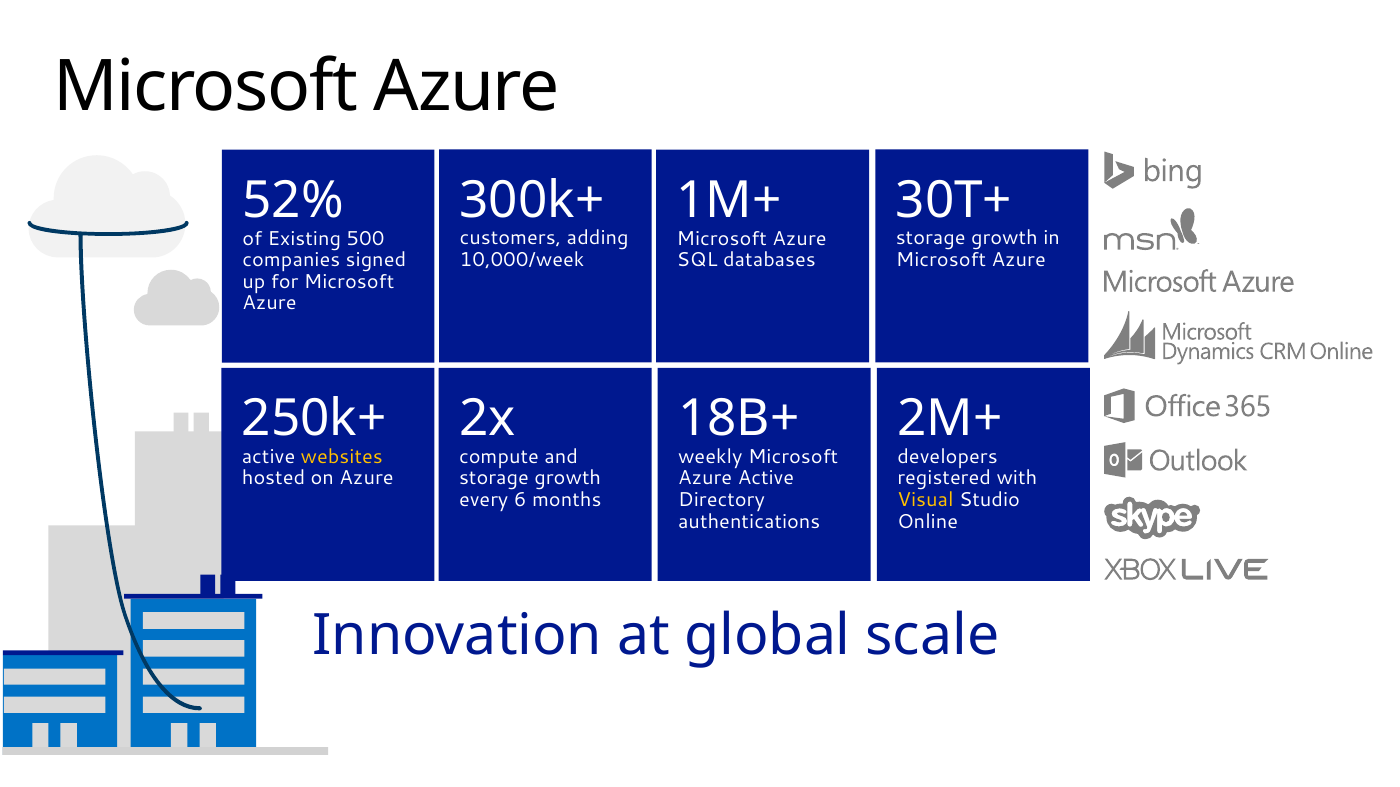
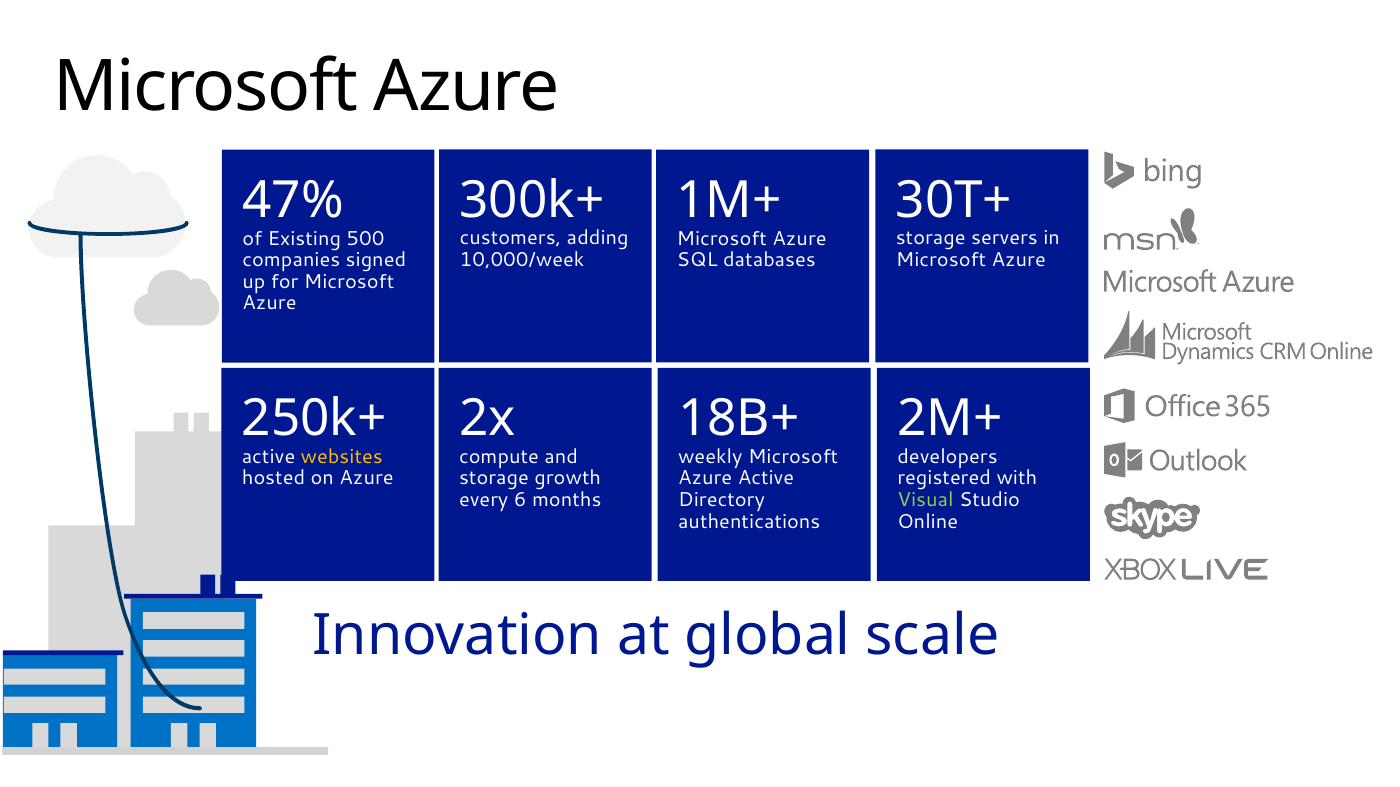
52%: 52% -> 47% (293, 201)
growth: growth -> servers (1004, 238)
Visual colour: yellow -> light green (925, 500)
